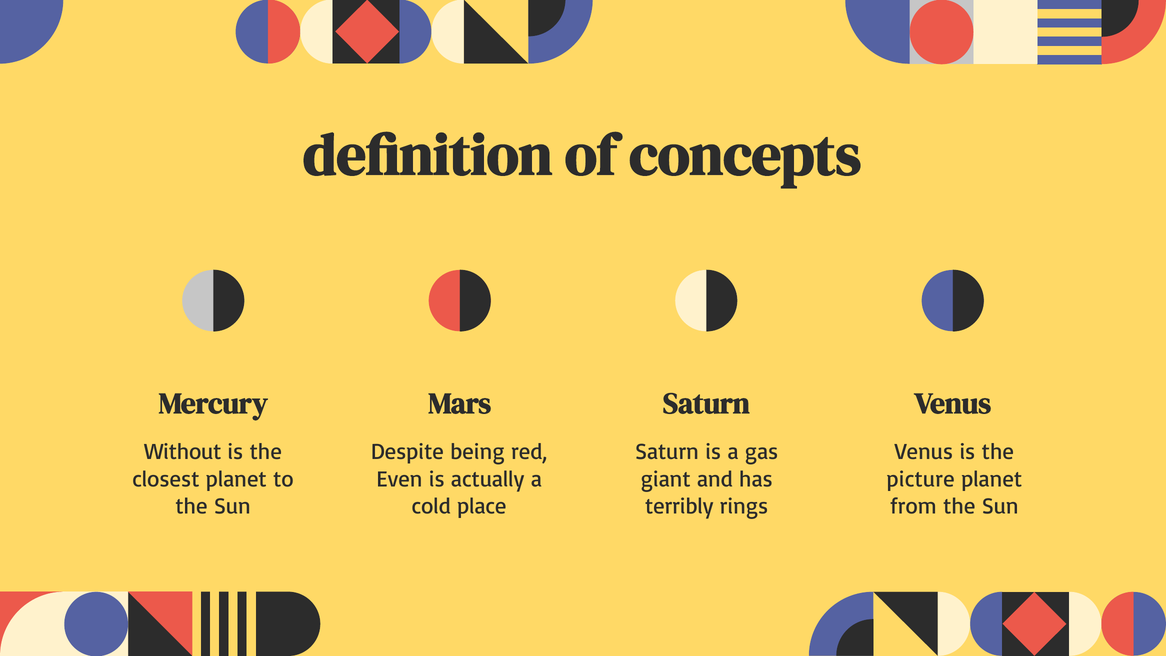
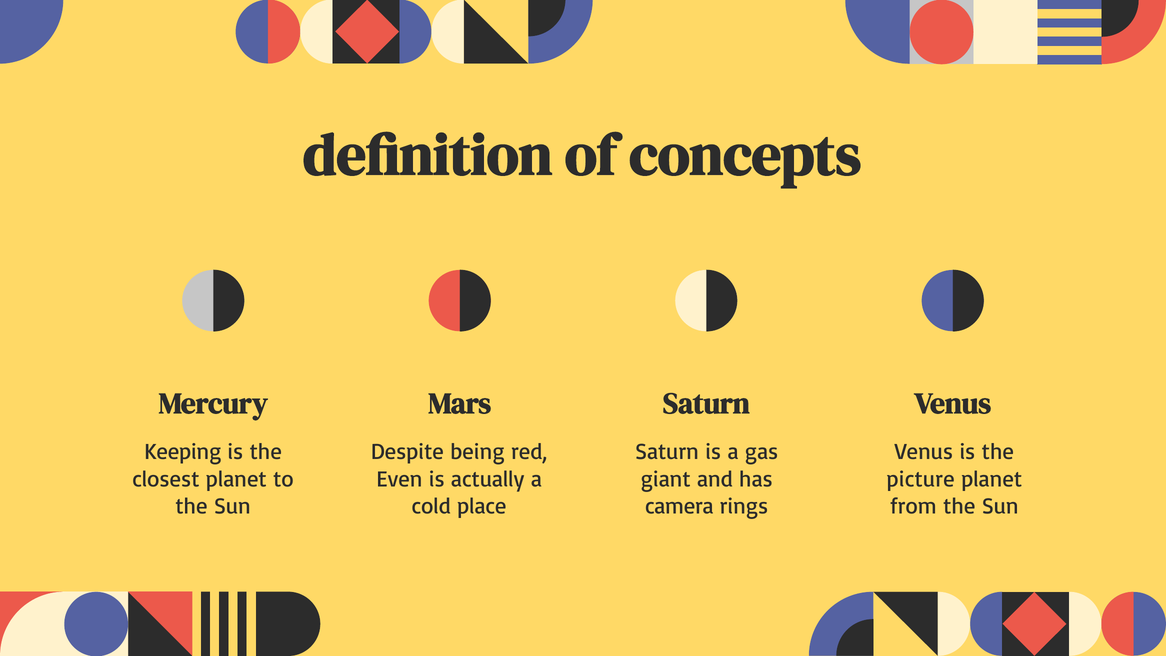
Without: Without -> Keeping (183, 452)
terribly: terribly -> camera (679, 506)
